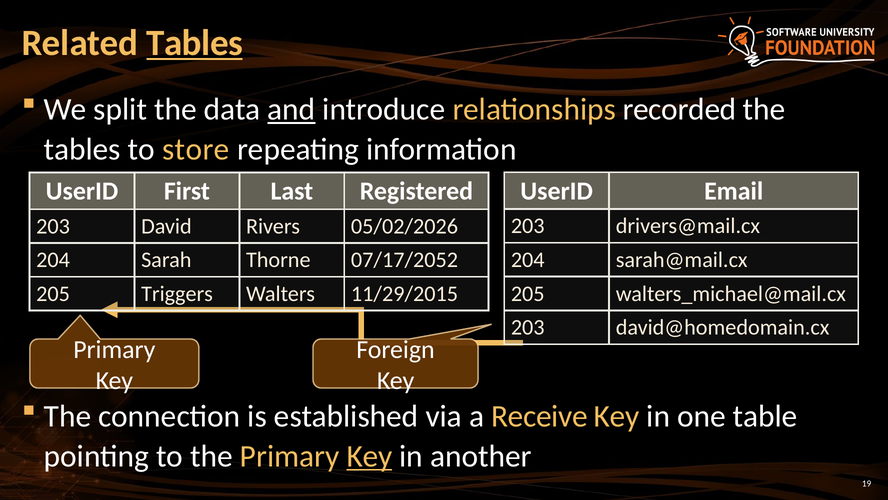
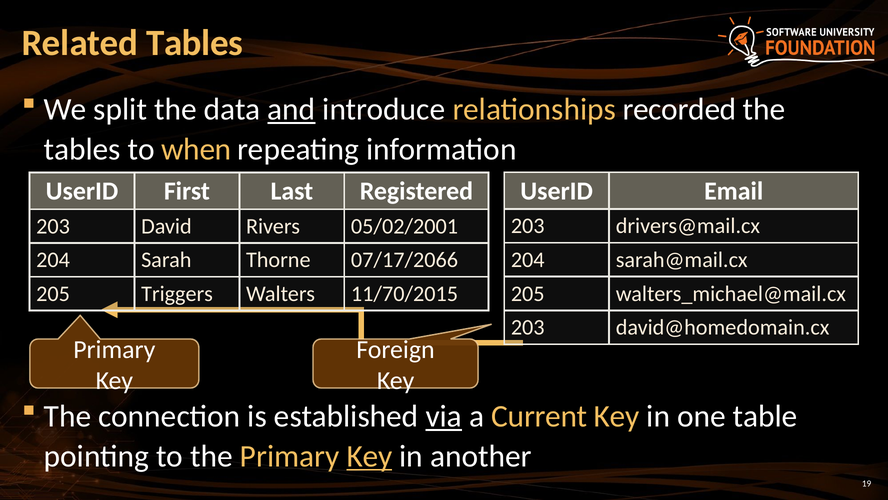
Tables underline: present -> none (195, 43)
store: store -> when (196, 149)
05/02/2026: 05/02/2026 -> 05/02/2001 (405, 226)
07/17/2052: 07/17/2052 -> 07/17/2066 (405, 260)
11/29/2015: 11/29/2015 -> 11/70/2015 (405, 294)
via underline: none -> present (444, 416)
Receive: Receive -> Current (539, 416)
